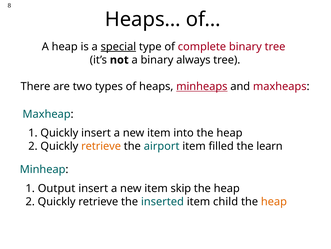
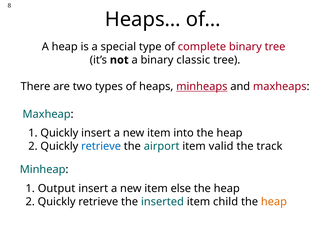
special underline: present -> none (118, 47)
always: always -> classic (193, 60)
retrieve colour: orange -> blue (101, 146)
filled: filled -> valid (221, 146)
learn: learn -> track (269, 146)
skip: skip -> else (181, 188)
